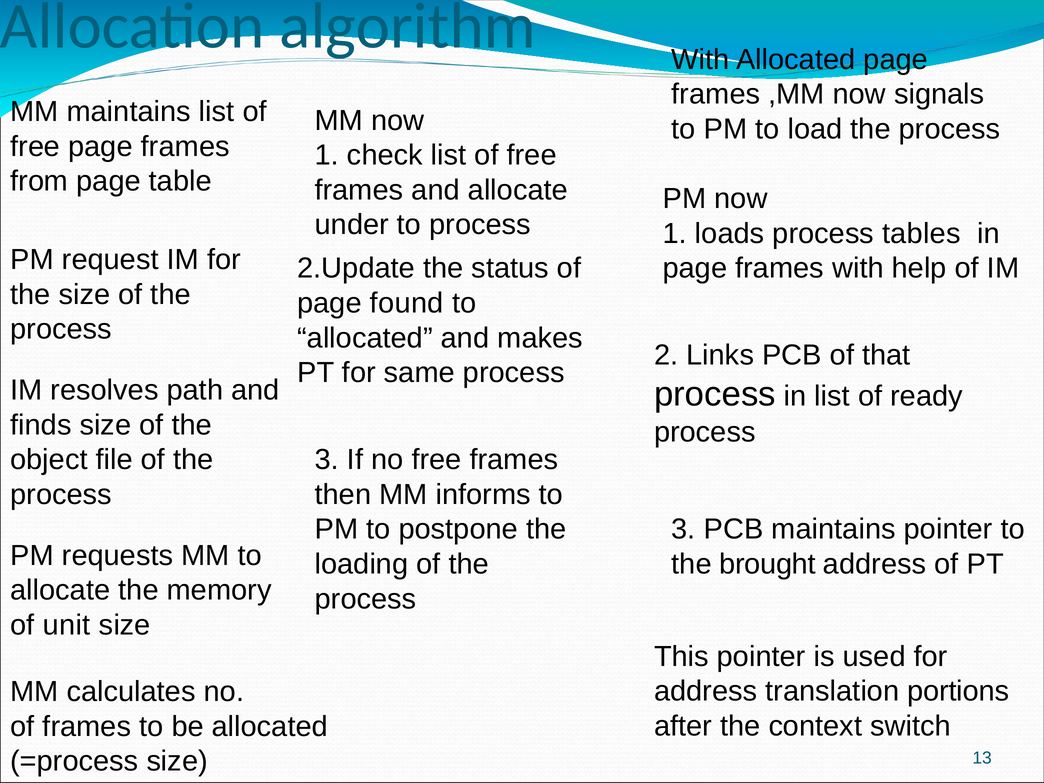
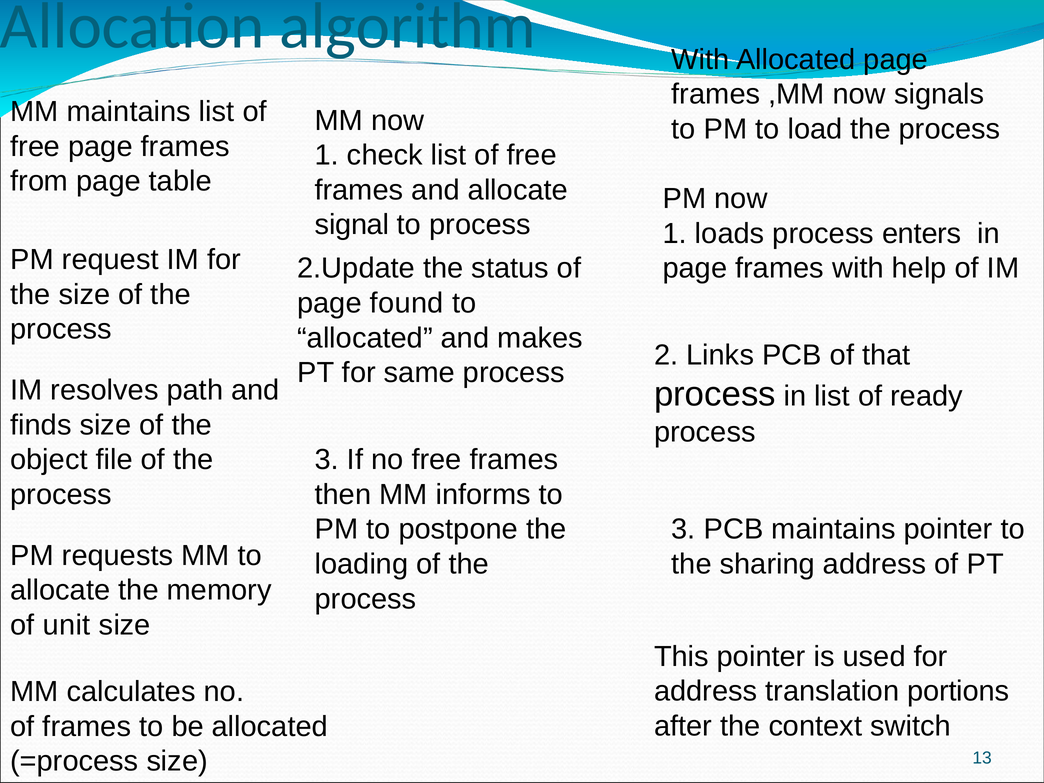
under: under -> signal (352, 225)
tables: tables -> enters (922, 234)
brought: brought -> sharing (767, 564)
